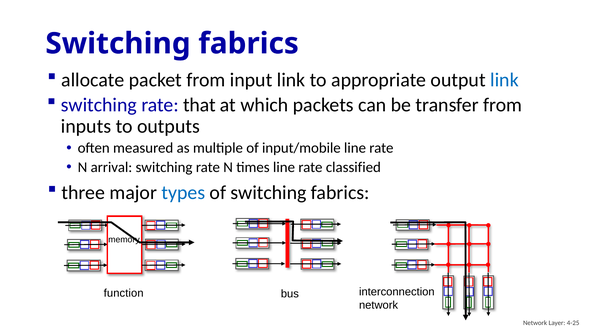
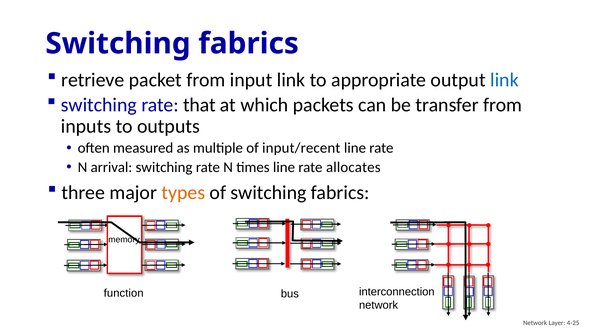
allocate: allocate -> retrieve (93, 80)
input/mobile: input/mobile -> input/recent (301, 148)
classified: classified -> allocates (353, 168)
types colour: blue -> orange (183, 193)
